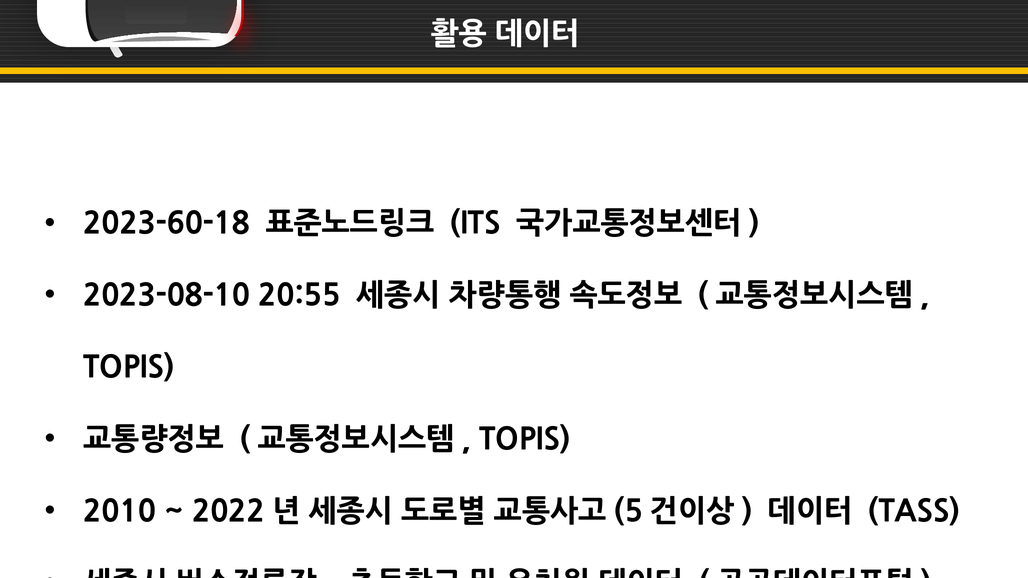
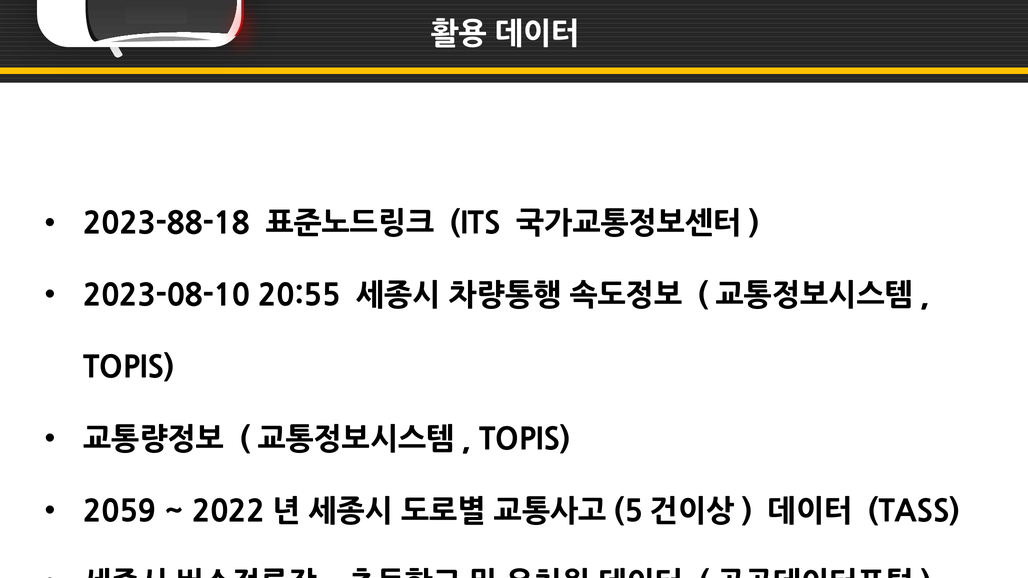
2023-60-18: 2023-60-18 -> 2023-88-18 (167, 224)
2010: 2010 -> 2059 (120, 512)
